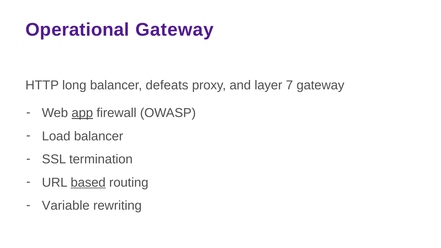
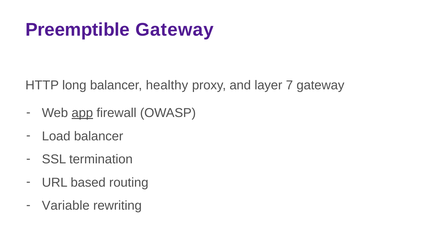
Operational: Operational -> Preemptible (78, 30)
defeats: defeats -> healthy (167, 85)
based underline: present -> none (88, 182)
